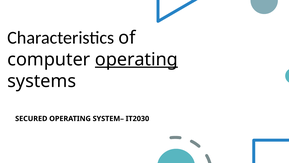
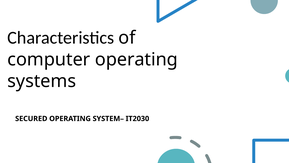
operating underline: present -> none (136, 59)
